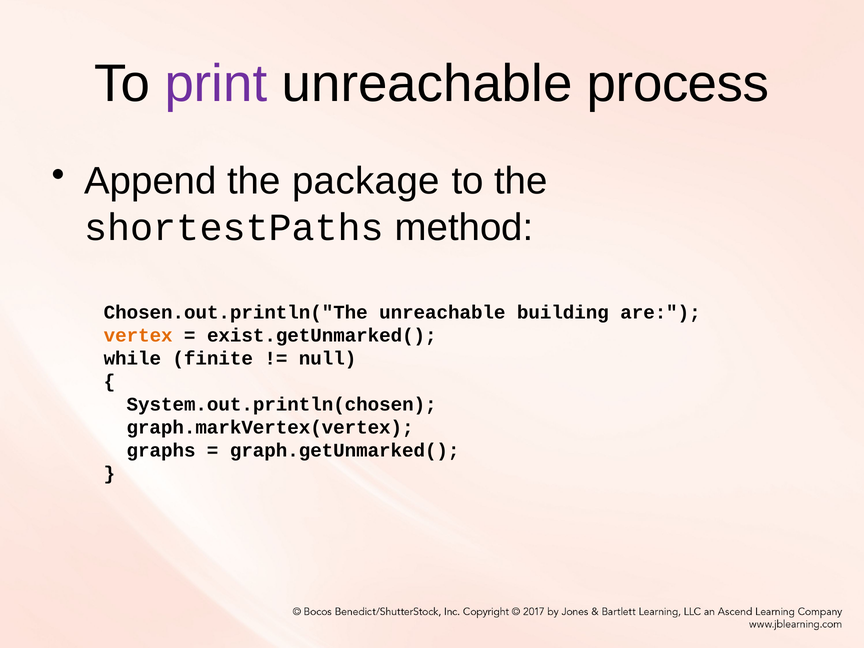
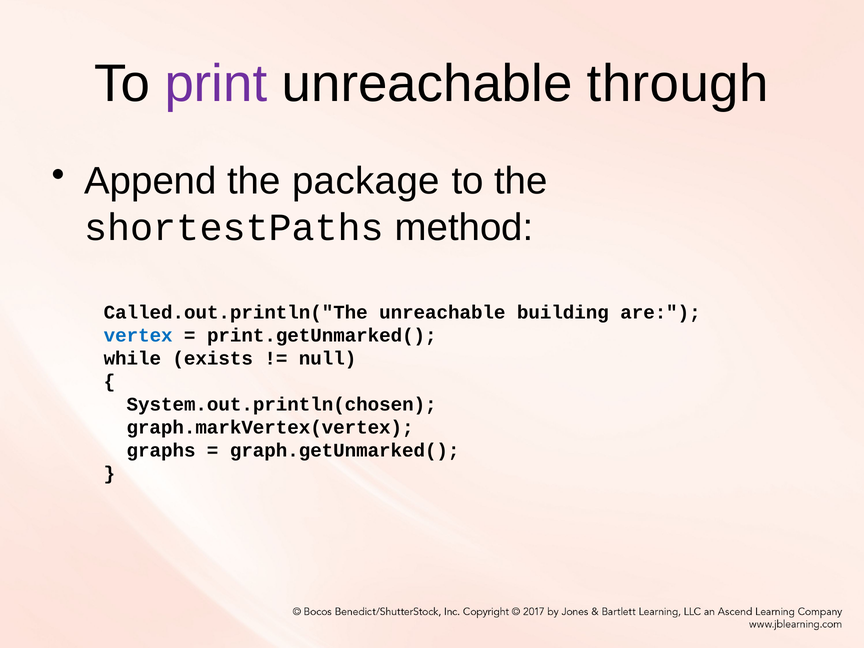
process: process -> through (678, 84)
Chosen.out.println("The: Chosen.out.println("The -> Called.out.println("The (236, 312)
vertex colour: orange -> blue (138, 335)
exist.getUnmarked(: exist.getUnmarked( -> print.getUnmarked( (322, 335)
finite: finite -> exists (213, 358)
